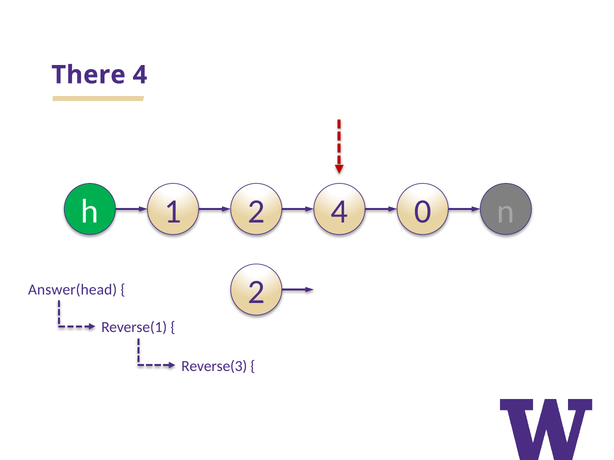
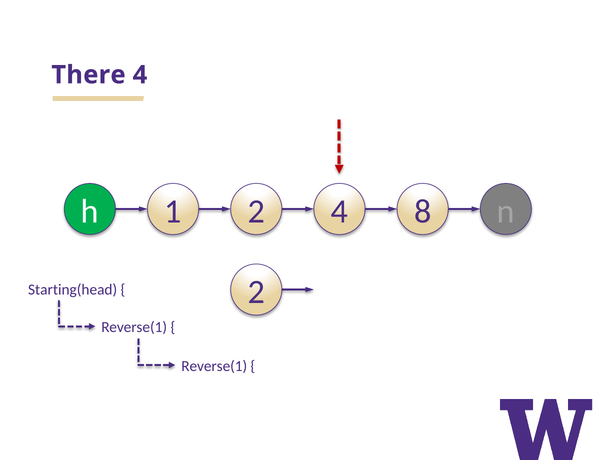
0: 0 -> 8 (423, 212)
Answer(head: Answer(head -> Starting(head (73, 290)
Reverse(3: Reverse(3 -> Reverse(1 (214, 367)
